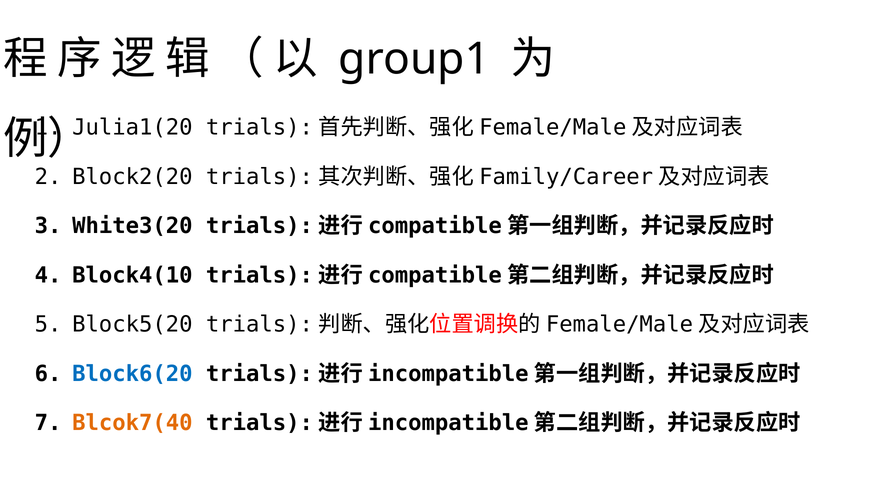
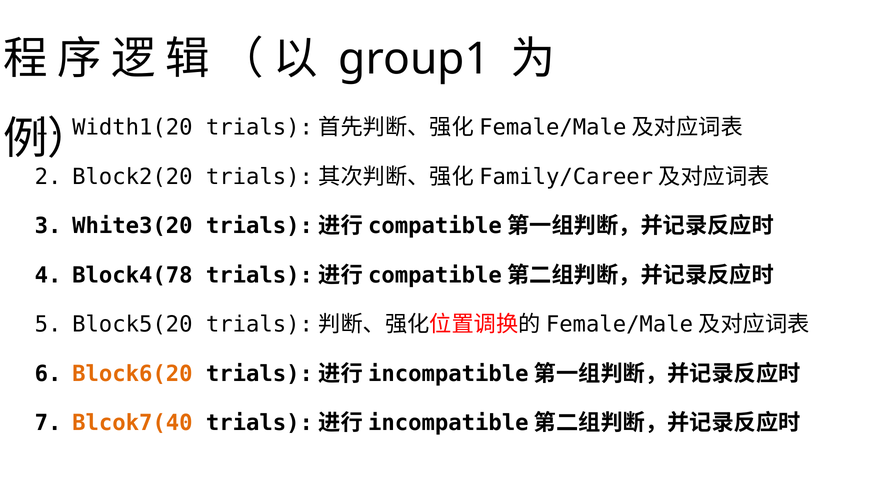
Julia1(20: Julia1(20 -> Width1(20 (132, 128)
Block4(10: Block4(10 -> Block4(78 (132, 275)
Block6(20 colour: blue -> orange (132, 374)
